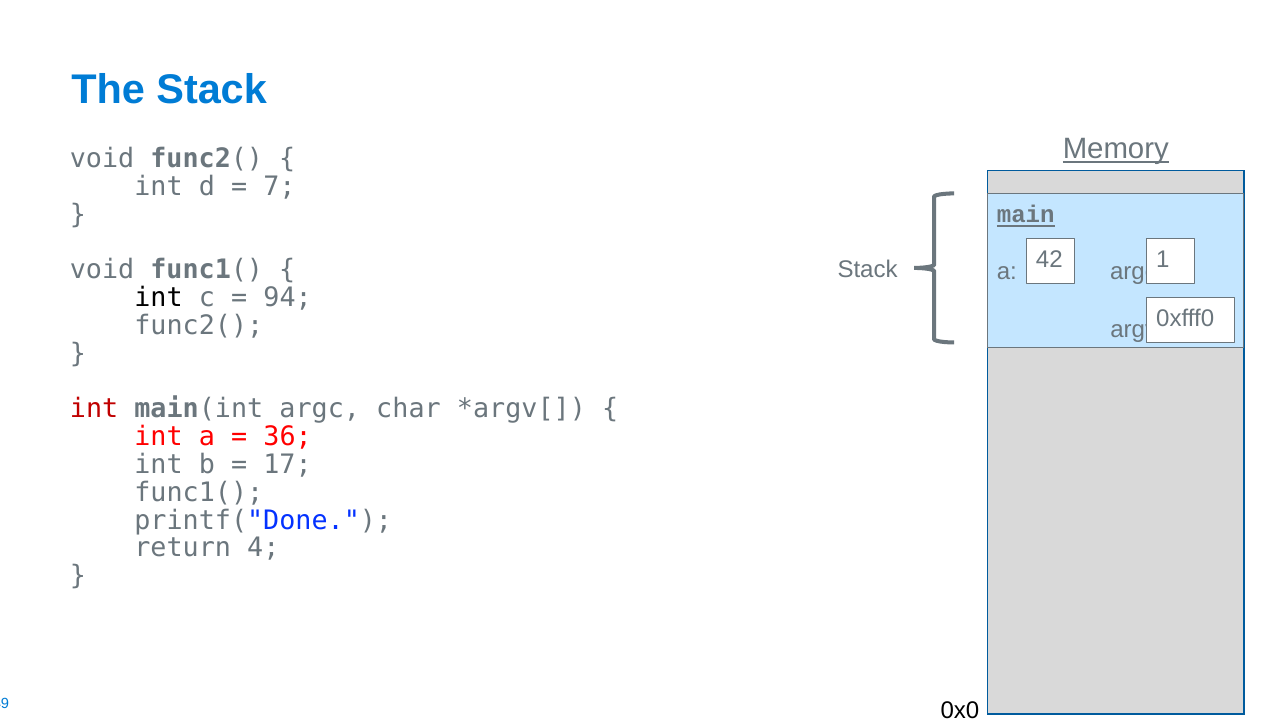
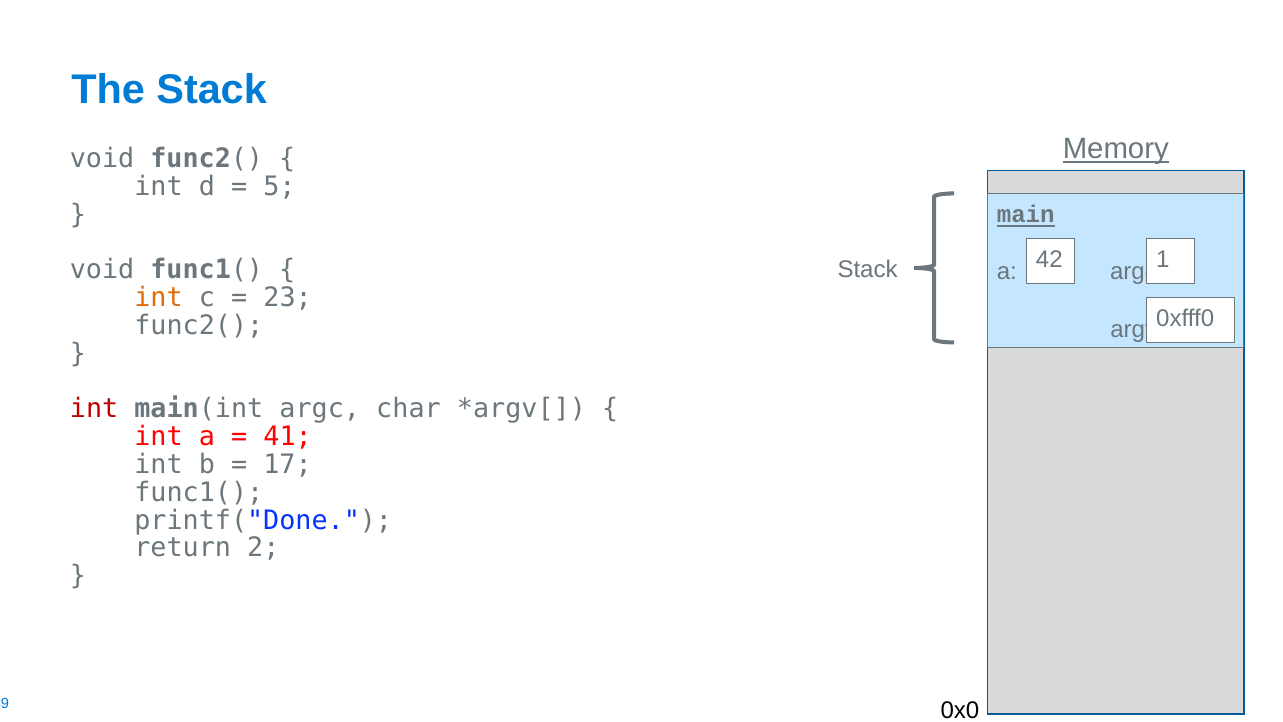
7: 7 -> 5 (279, 187)
int colour: black -> orange (159, 298)
94: 94 -> 23 (288, 298)
36: 36 -> 41 (288, 437)
4: 4 -> 2 (263, 548)
